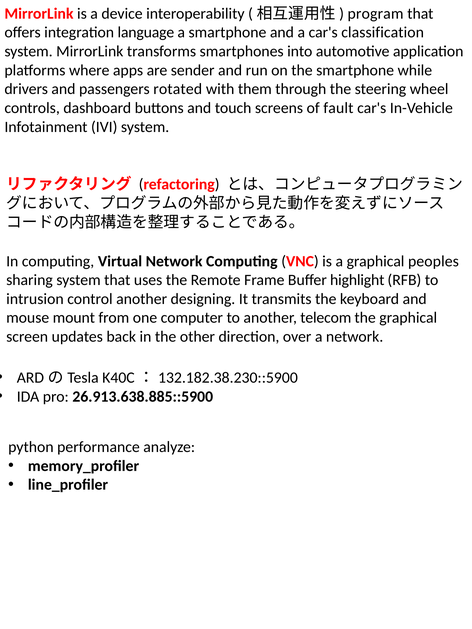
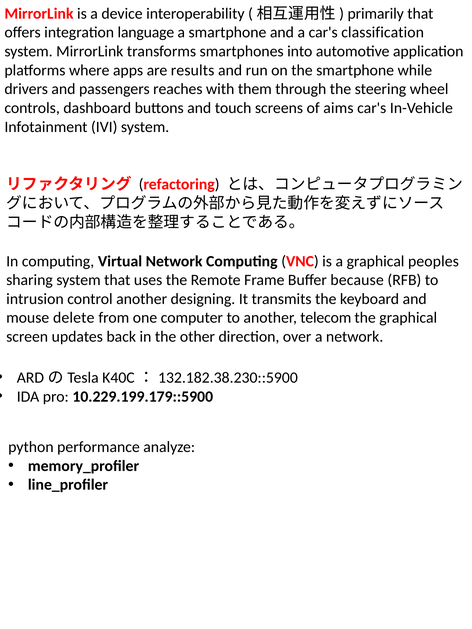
program: program -> primarily (376, 14)
sender: sender -> results (193, 70)
rotated: rotated -> reaches (178, 89)
fault: fault -> aims (338, 108)
highlight: highlight -> because (357, 280)
mount: mount -> delete (74, 318)
26.913.638.885::5900: 26.913.638.885::5900 -> 10.229.199.179::5900 (143, 397)
